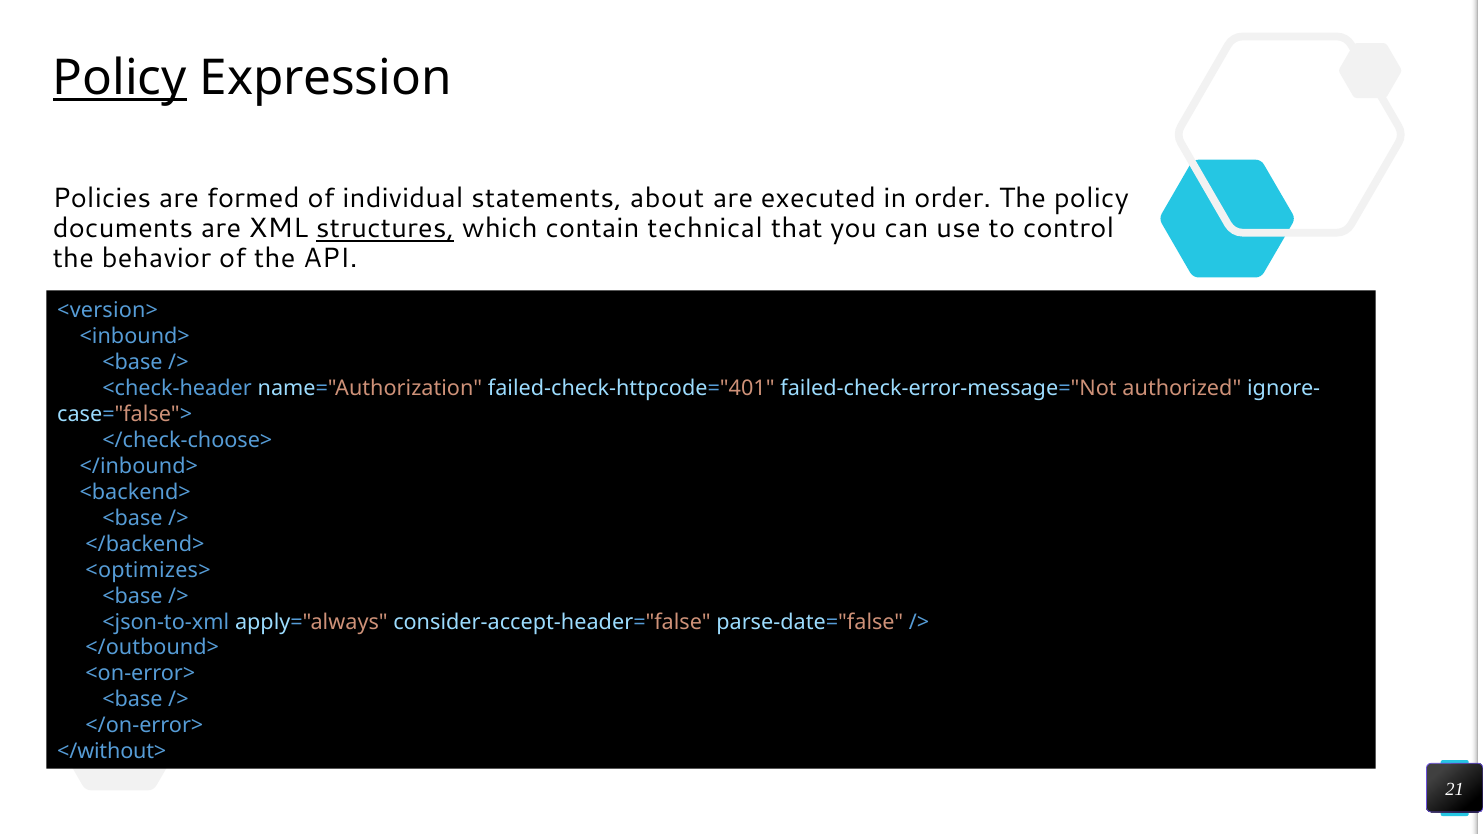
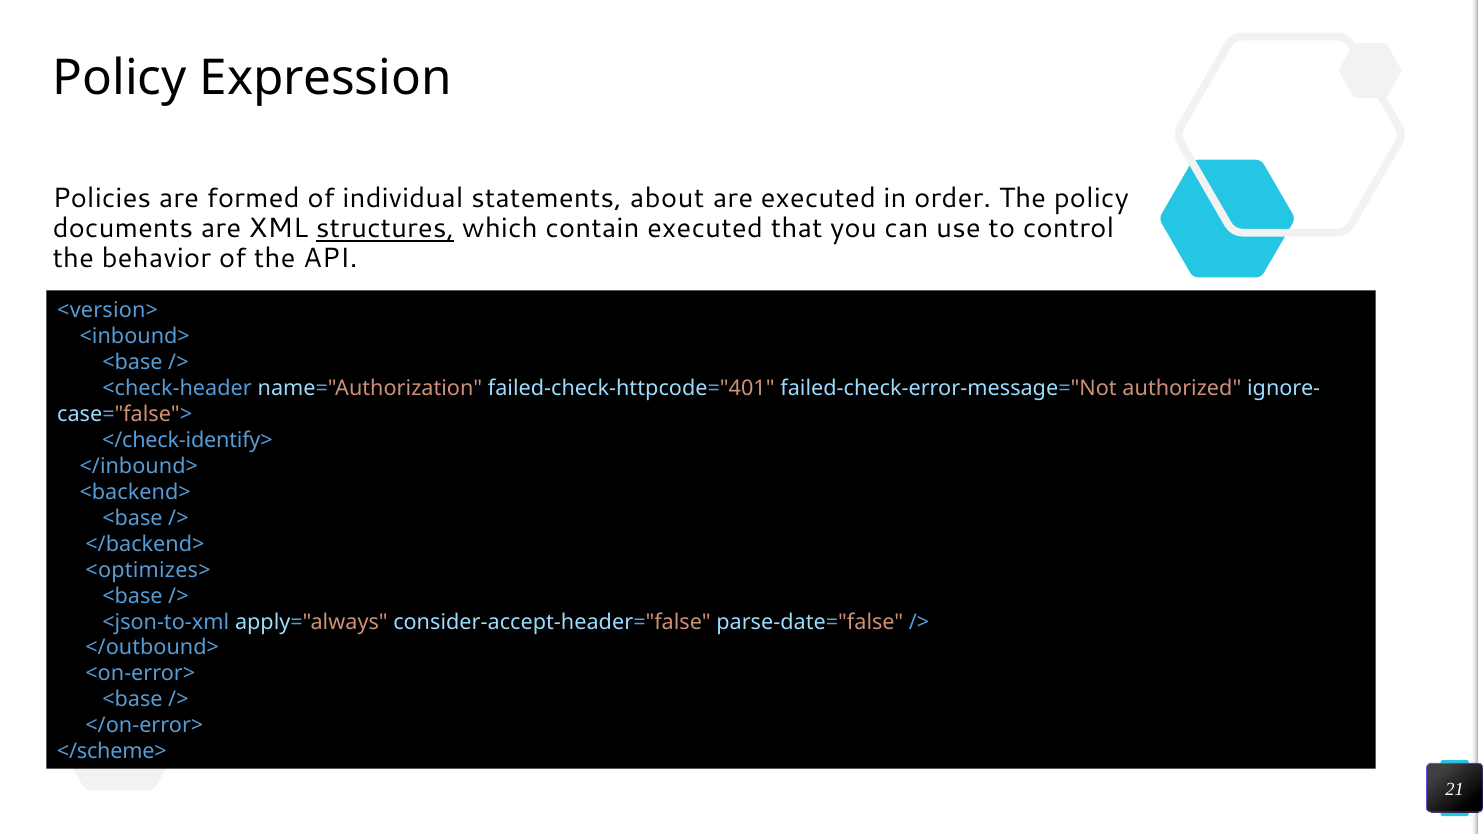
Policy underline: present -> none (120, 78)
contain technical: technical -> executed (705, 229)
</check-choose>: </check-choose> -> </check-identify> (187, 440)
</without>: </without> -> </scheme> (112, 752)
